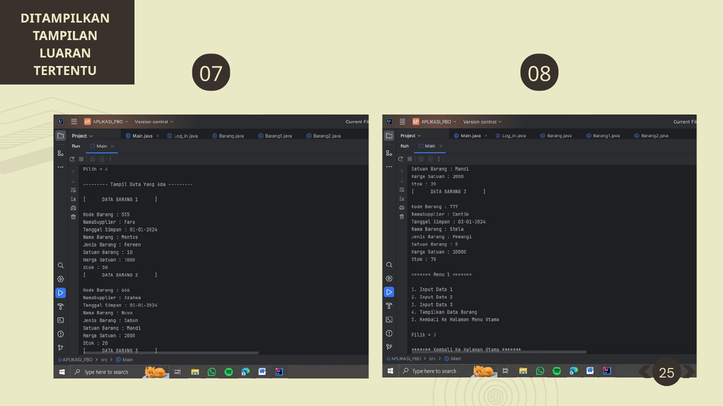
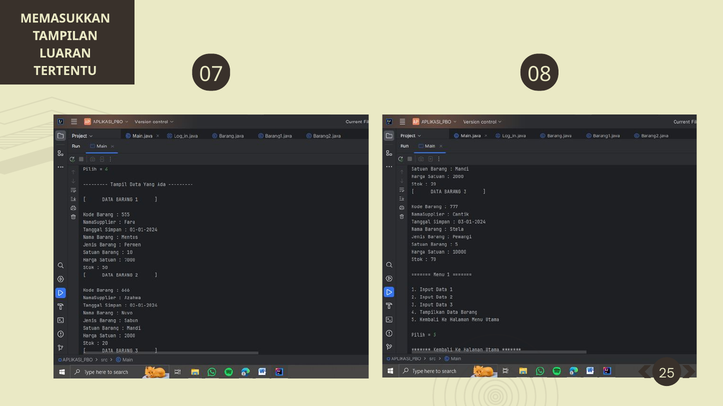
DITAMPILKAN: DITAMPILKAN -> MEMASUKKAN (65, 18)
